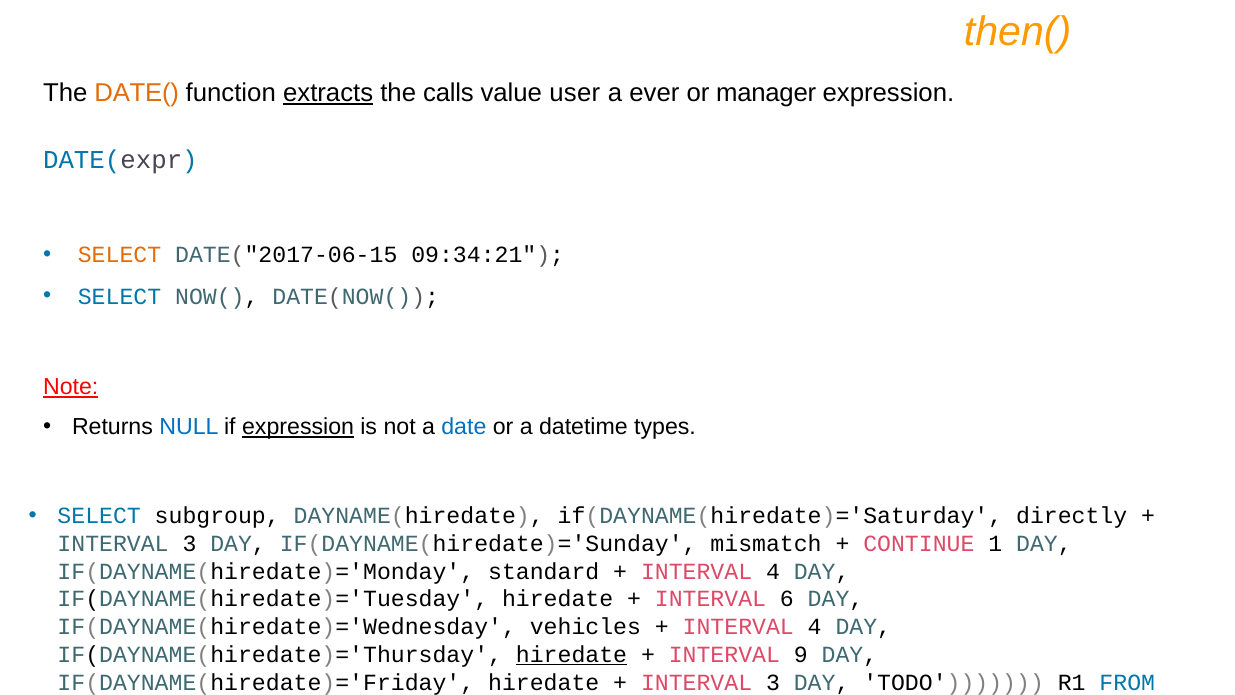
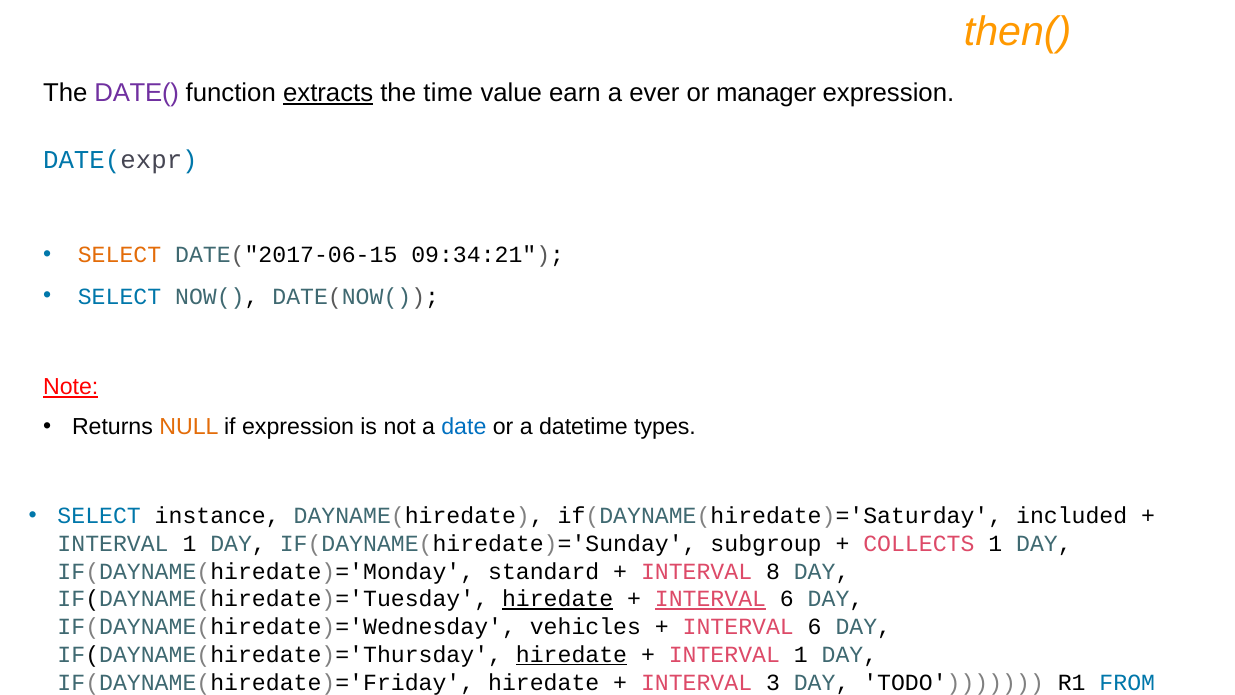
DATE( colour: orange -> purple (137, 93)
calls: calls -> time (448, 93)
user: user -> earn (575, 93)
NULL colour: blue -> orange (189, 427)
expression underline: present -> none (298, 427)
subgroup: subgroup -> instance (217, 516)
directly: directly -> included (1072, 516)
3: 3 -> 1 (189, 543)
mismatch: mismatch -> subgroup (766, 543)
CONTINUE: CONTINUE -> COLLECTS (919, 543)
4: 4 -> 8 (773, 571)
hiredate underline: none -> present (558, 599)
INTERVAL underline: none -> present (710, 599)
4: 4 -> 6 (815, 627)
9: 9 -> 1 (801, 655)
